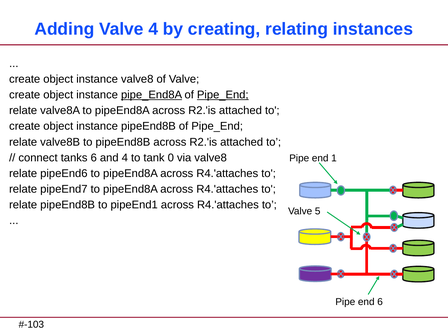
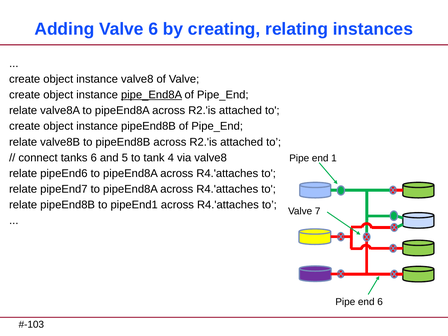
Valve 4: 4 -> 6 (153, 29)
Pipe_End underline: present -> none (223, 95)
and 4: 4 -> 5 (125, 158)
0: 0 -> 4 (171, 158)
5: 5 -> 7 (318, 211)
